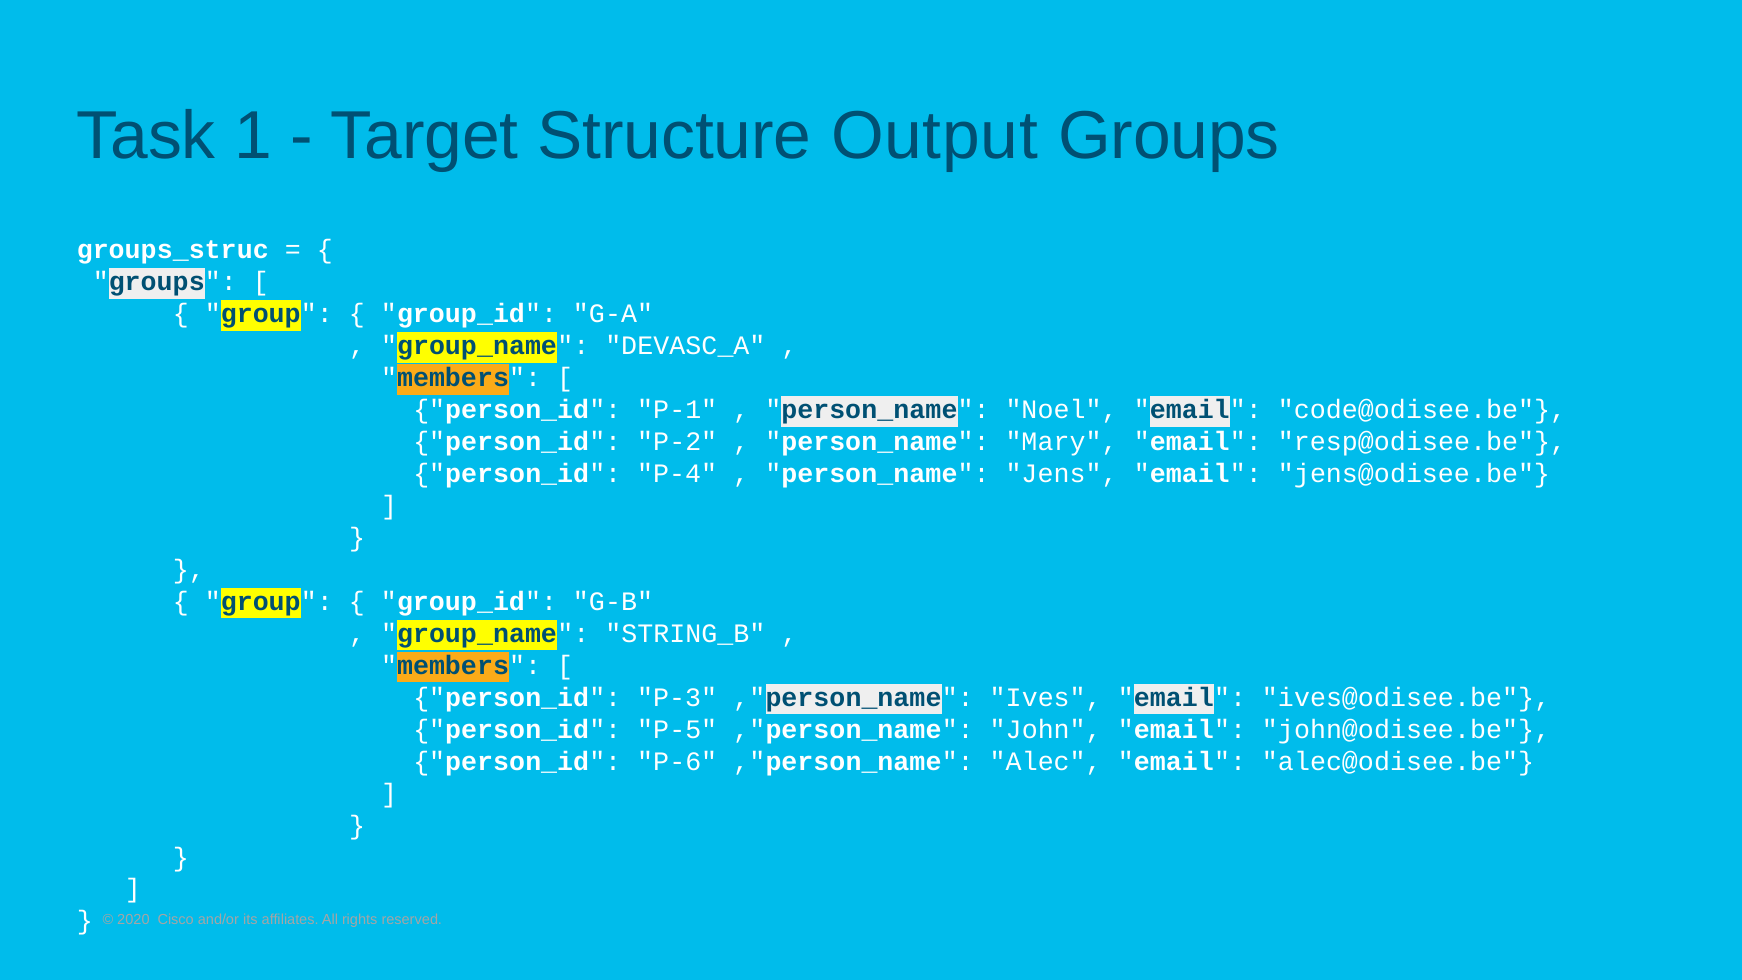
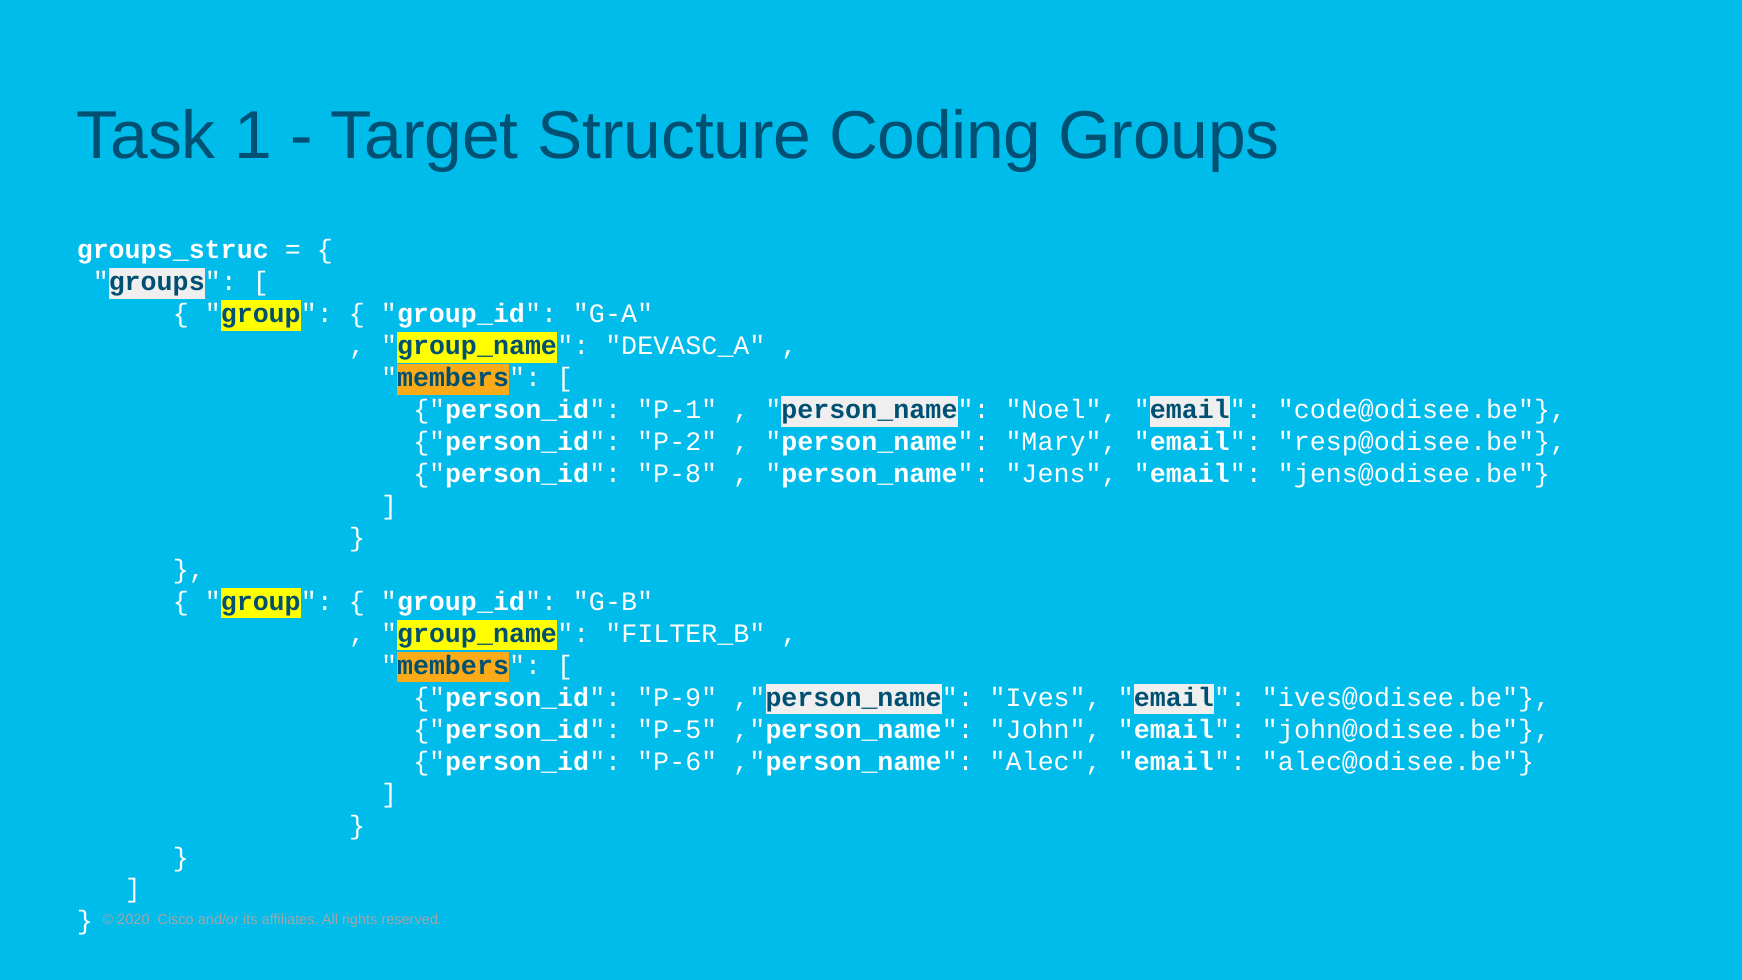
Output: Output -> Coding (935, 136)
P-4: P-4 -> P-8 (677, 474)
STRING_B: STRING_B -> FILTER_B (685, 633)
P-3: P-3 -> P-9 (677, 697)
